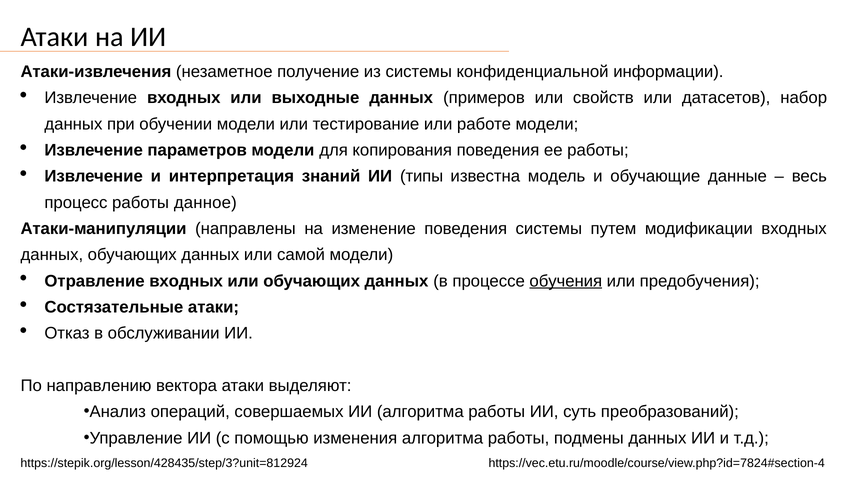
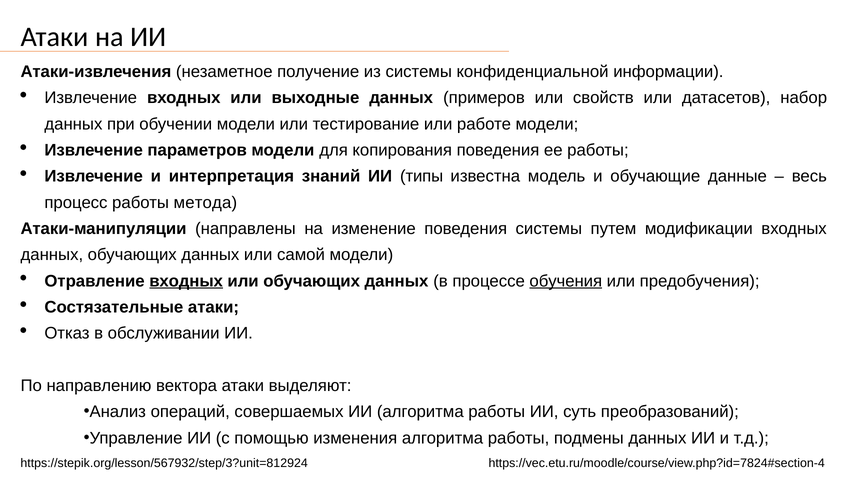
данное: данное -> метода (205, 203)
входных underline: none -> present (186, 281)
https://stepik.org/lesson/428435/step/3?unit=812924: https://stepik.org/lesson/428435/step/3?unit=812924 -> https://stepik.org/lesson/567932/step/3?unit=812924 (164, 463)
